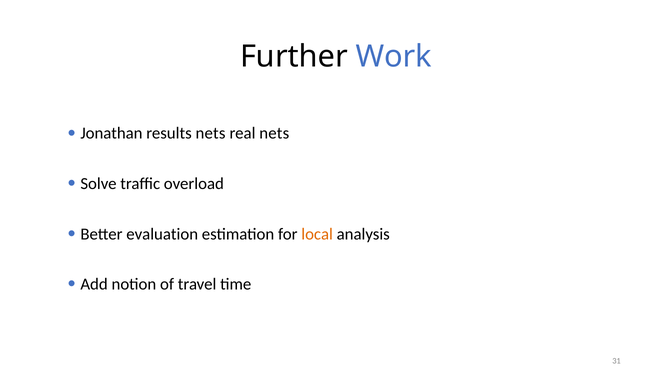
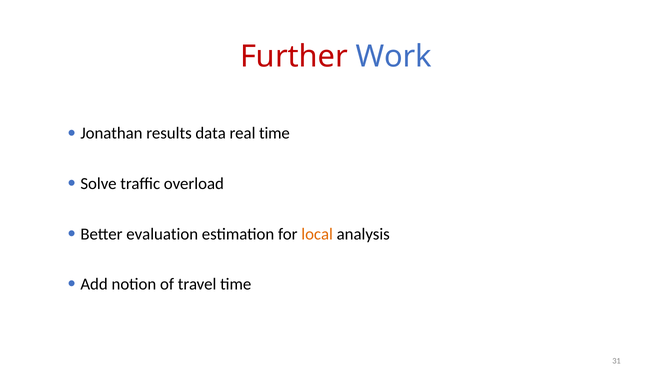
Further colour: black -> red (294, 56)
results nets: nets -> data (211, 133)
real nets: nets -> time (274, 133)
